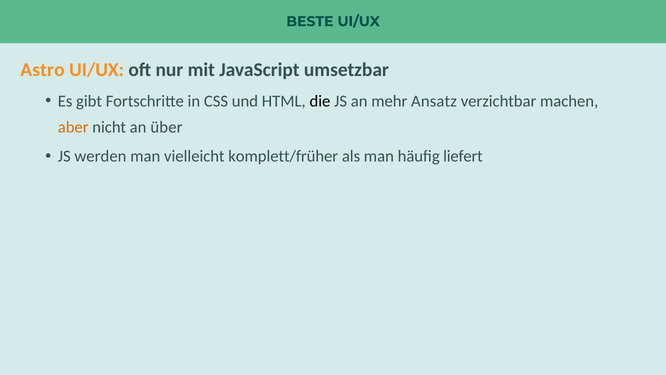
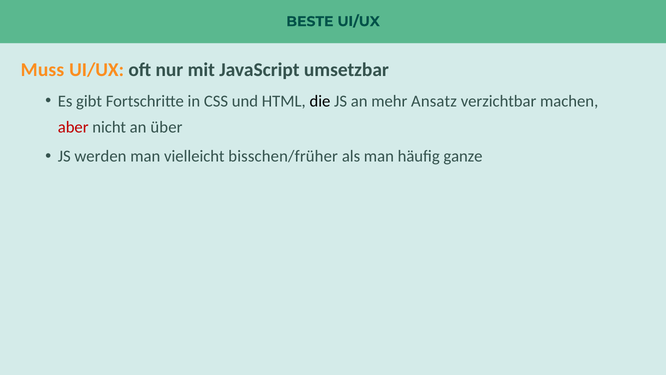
Astro: Astro -> Muss (42, 70)
aber colour: orange -> red (73, 127)
komplett/früher: komplett/früher -> bisschen/früher (283, 156)
liefert: liefert -> ganze (463, 156)
